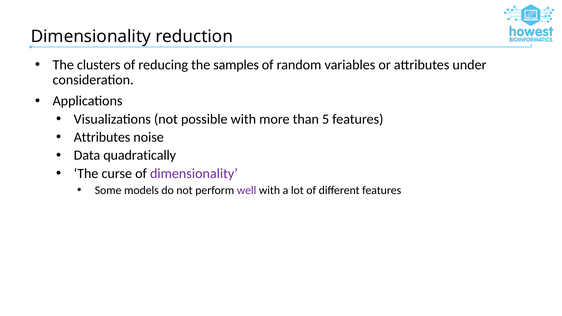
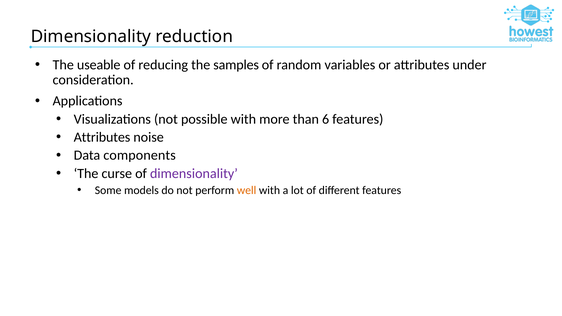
clusters: clusters -> useable (99, 65)
5: 5 -> 6 (326, 119)
quadratically: quadratically -> components (140, 155)
well colour: purple -> orange (247, 190)
